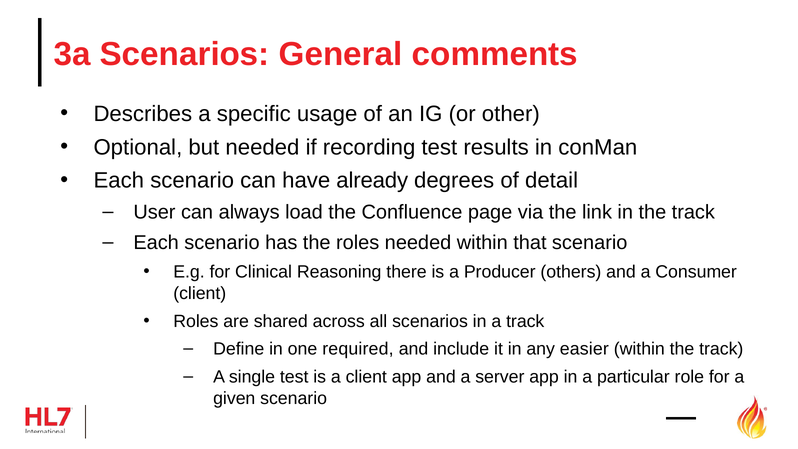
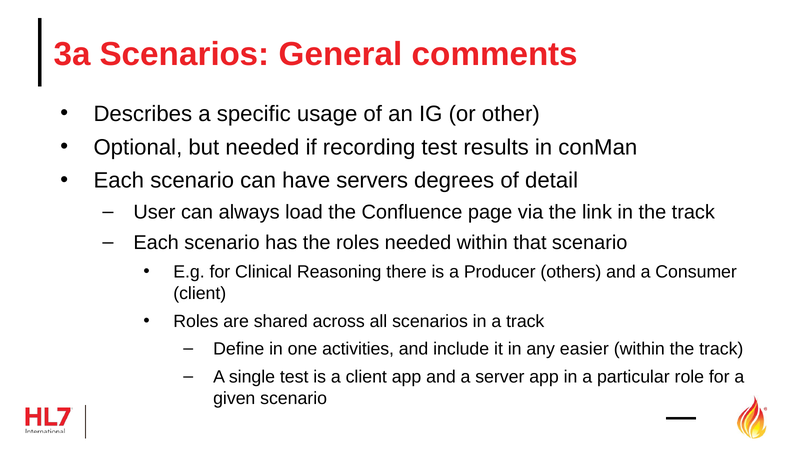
already: already -> servers (372, 180)
required: required -> activities (358, 349)
